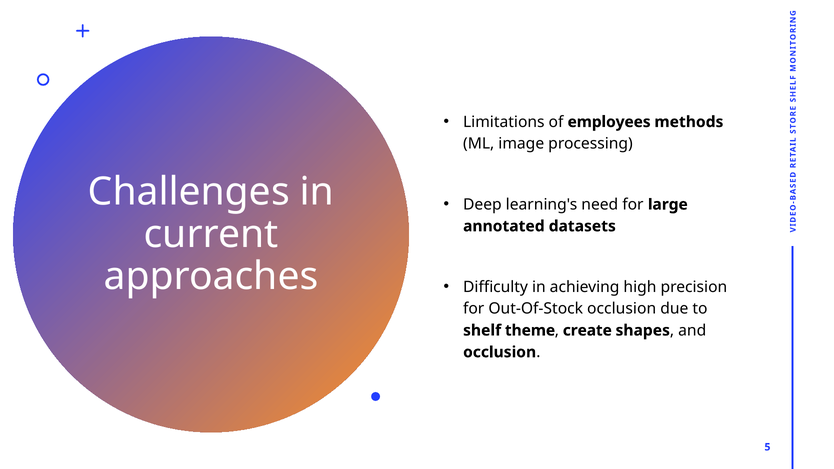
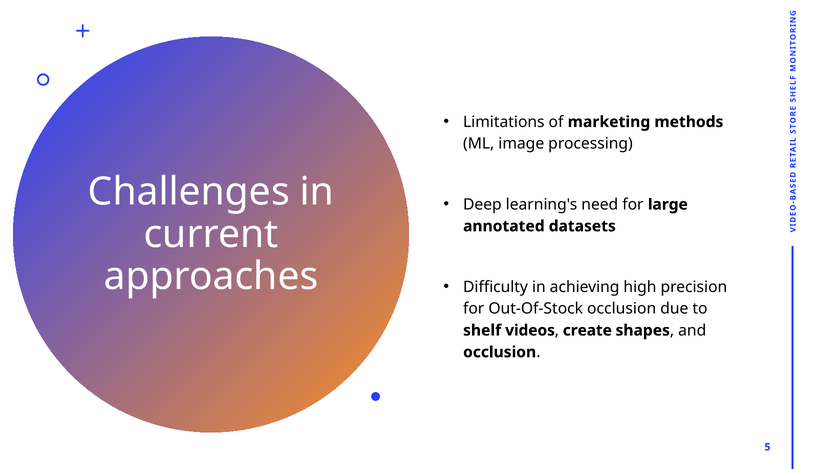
employees: employees -> marketing (609, 122)
theme: theme -> videos (530, 331)
